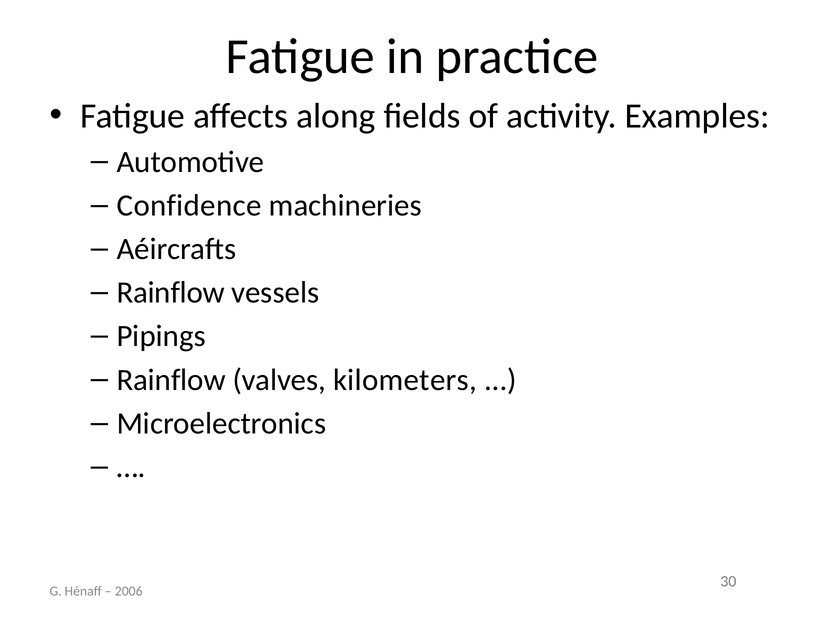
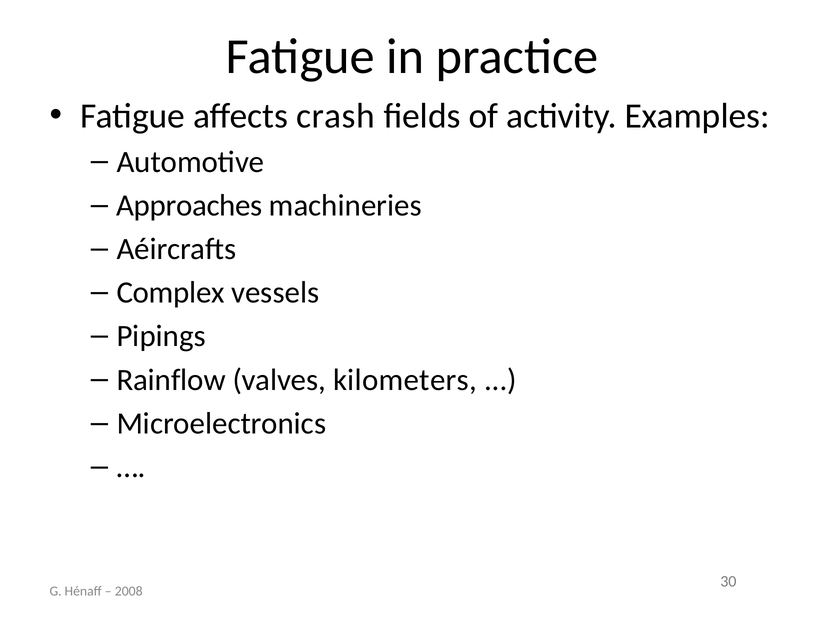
along: along -> crash (336, 116)
Confidence: Confidence -> Approaches (189, 205)
Rainflow: Rainflow -> Complex (171, 293)
2006: 2006 -> 2008 (129, 591)
